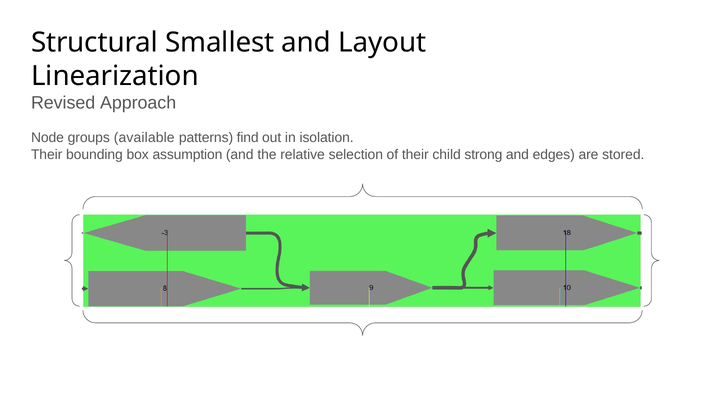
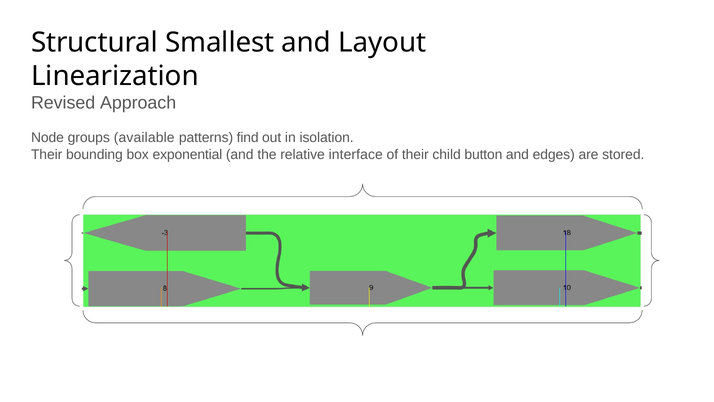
assumption: assumption -> exponential (187, 154)
selection: selection -> interface (356, 154)
strong: strong -> button (483, 154)
